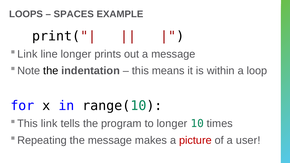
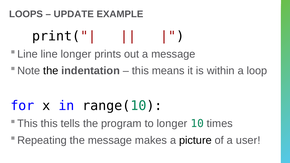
SPACES: SPACES -> UPDATE (74, 14)
Link: Link -> Line (27, 54)
This link: link -> this (49, 124)
picture colour: red -> black (195, 140)
